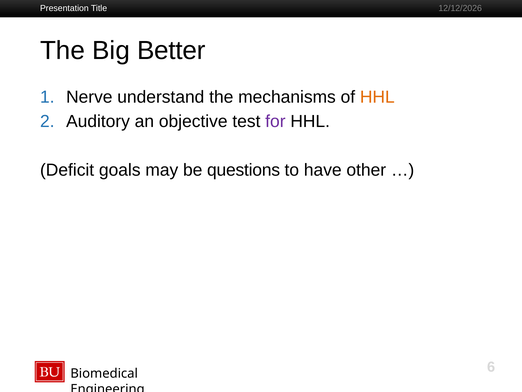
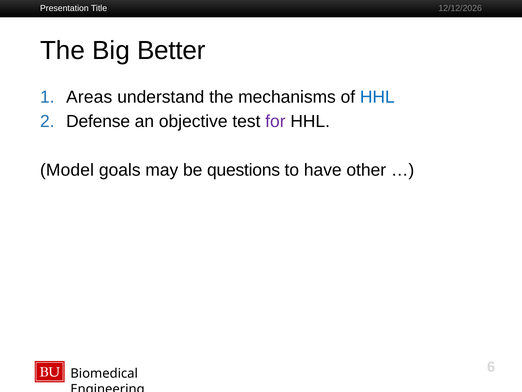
Nerve: Nerve -> Areas (89, 97)
HHL colour: orange -> blue (377, 97)
Auditory: Auditory -> Defense (98, 121)
Deficit: Deficit -> Model (67, 170)
